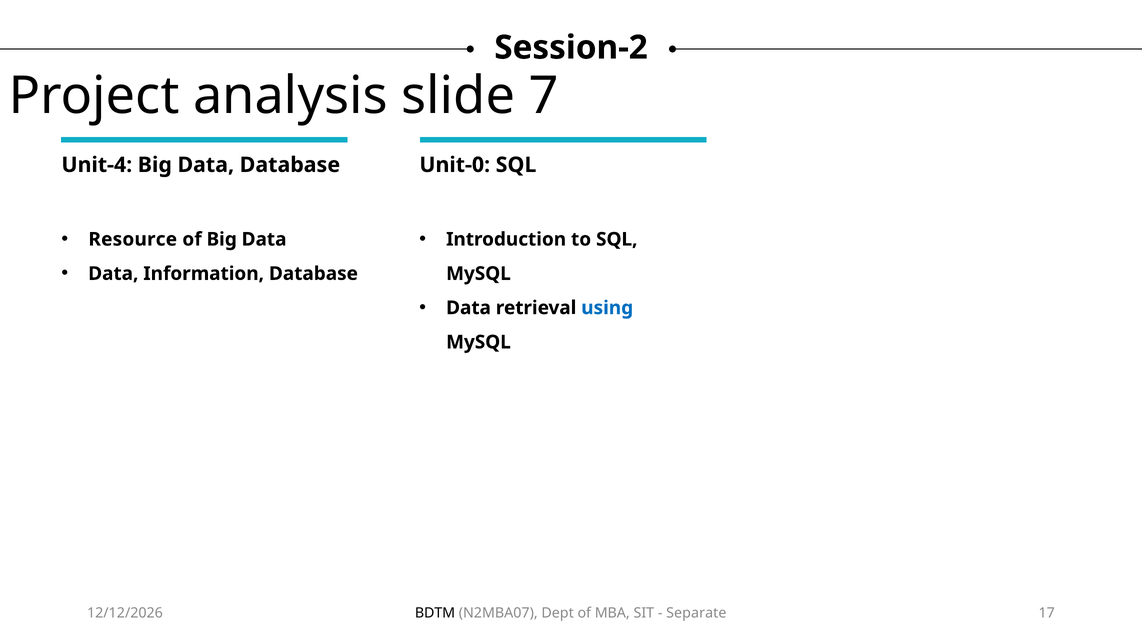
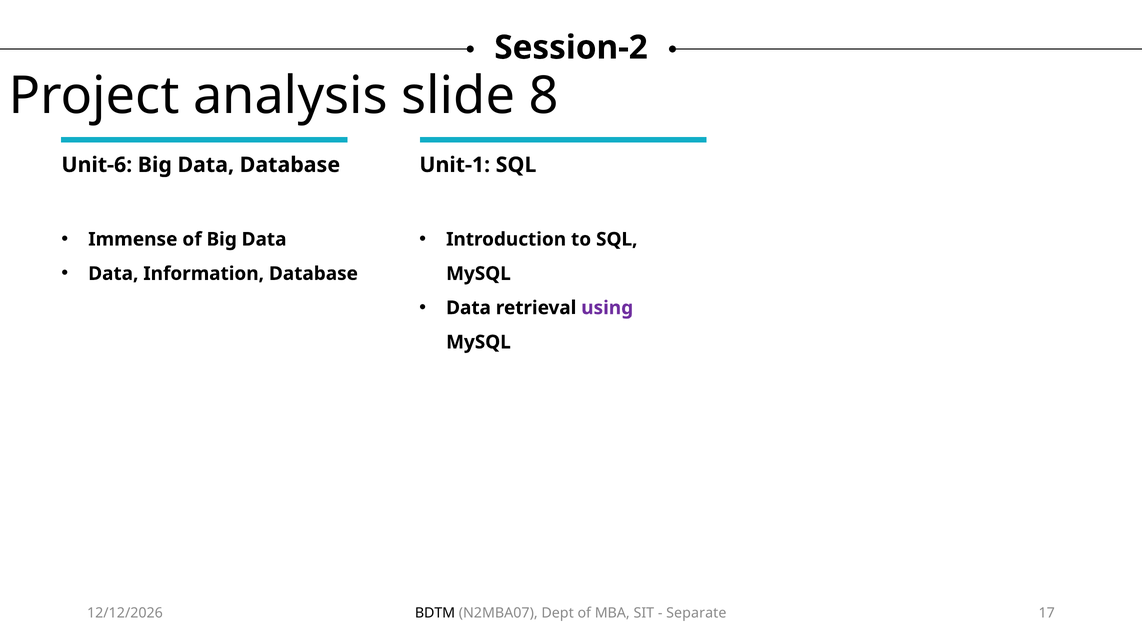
7: 7 -> 8 (544, 96)
Unit-4: Unit-4 -> Unit-6 (97, 165)
Unit-0: Unit-0 -> Unit-1 (455, 165)
Resource: Resource -> Immense (133, 239)
using colour: blue -> purple (607, 308)
